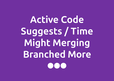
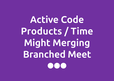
Suggests: Suggests -> Products (41, 31)
More: More -> Meet (79, 54)
